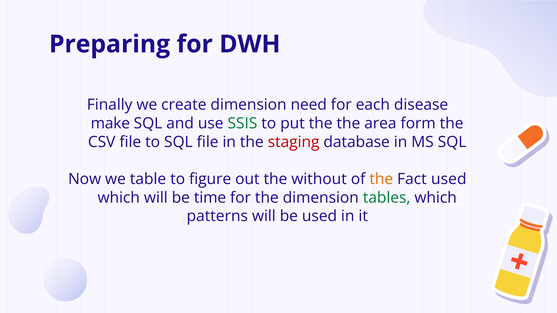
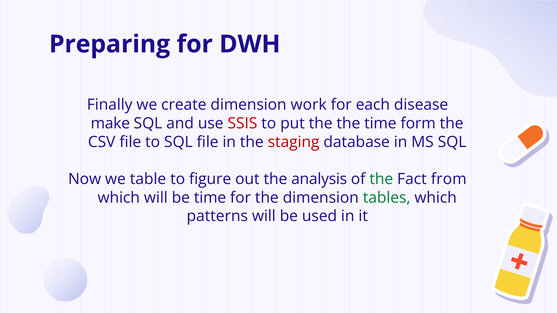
need: need -> work (309, 105)
SSIS colour: green -> red (242, 124)
the area: area -> time (380, 124)
without: without -> analysis (319, 179)
the colour: orange -> green (381, 179)
Fact used: used -> from (449, 179)
